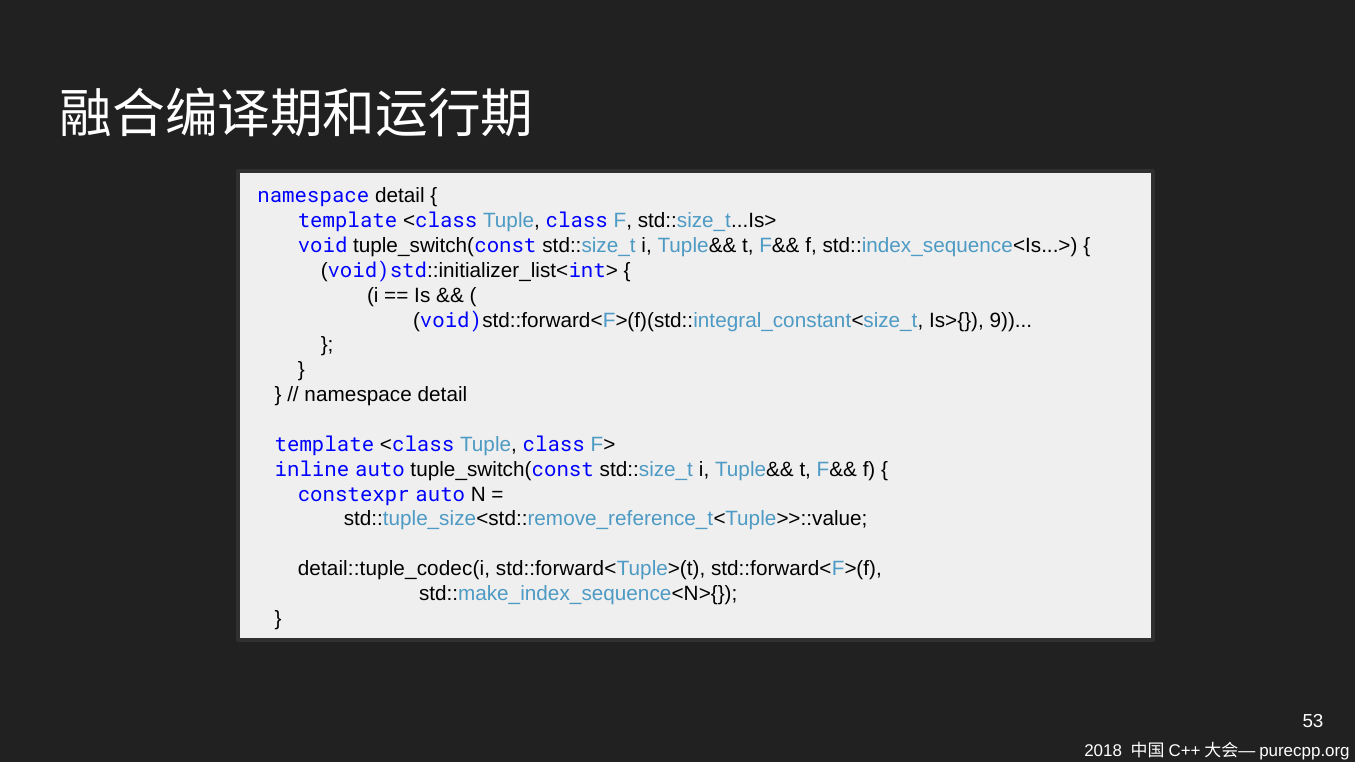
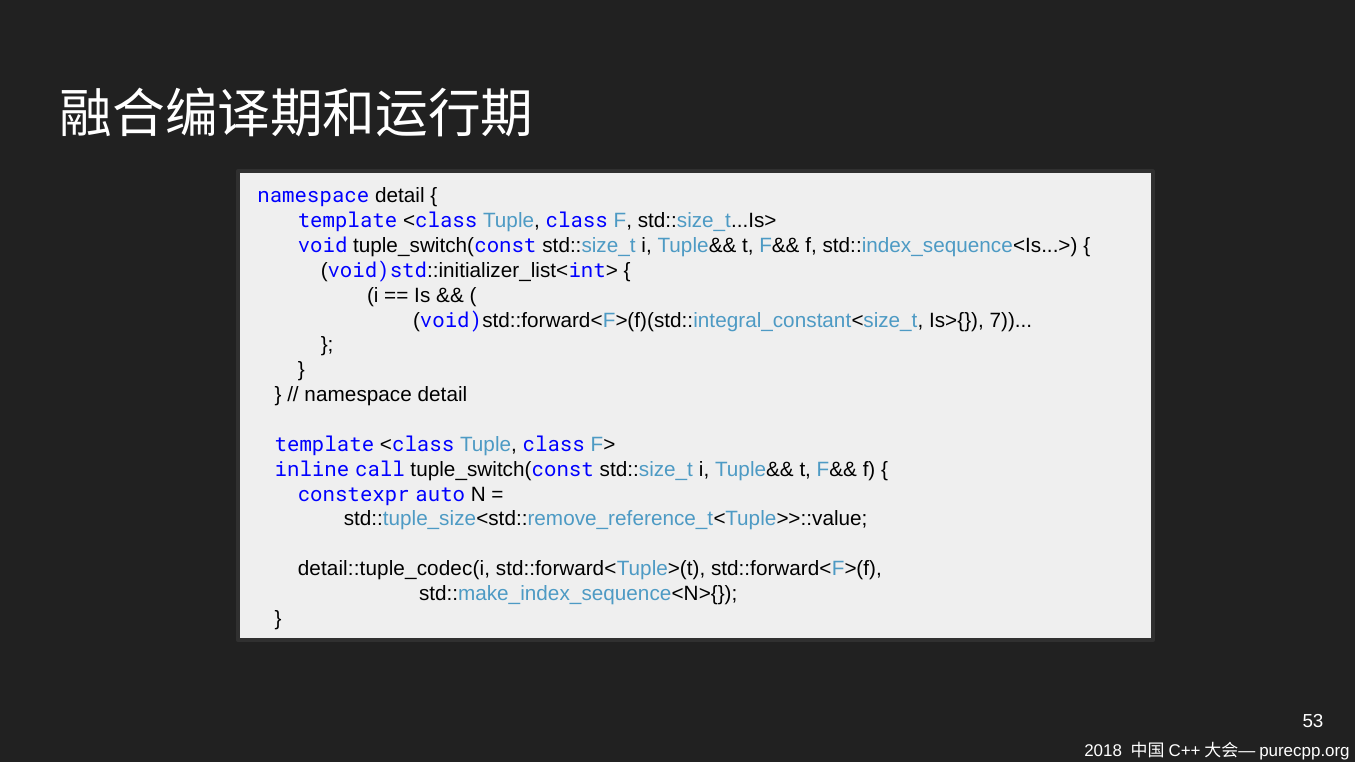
9: 9 -> 7 (1011, 320)
inline auto: auto -> call (380, 470)
